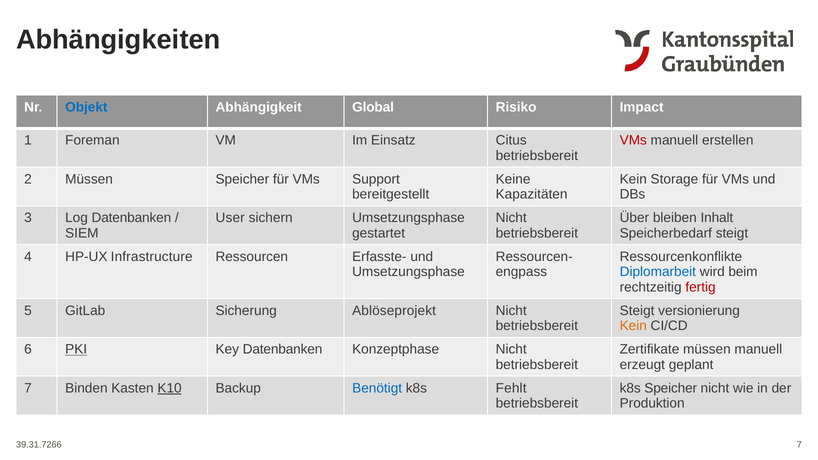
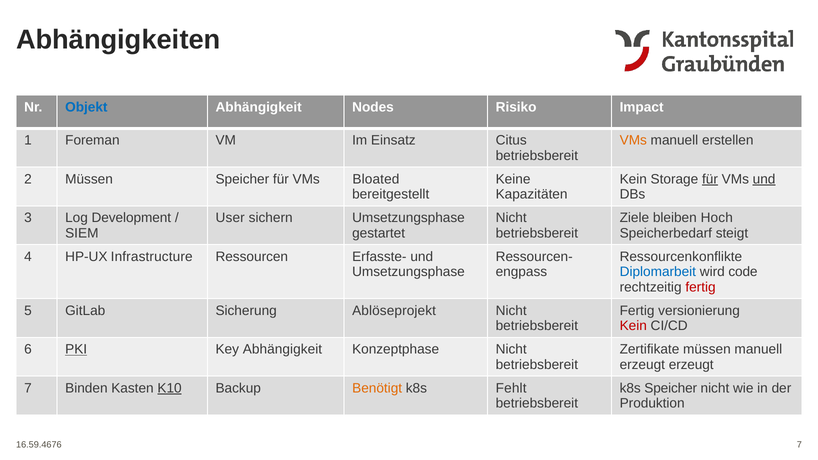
Global: Global -> Nodes (373, 107)
VMs colour: red -> orange (633, 140)
Support: Support -> Bloated (376, 179)
für underline: none -> present (710, 179)
und underline: none -> present (764, 179)
Log Datenbanken: Datenbanken -> Development (131, 218)
Über: Über -> Ziele (634, 218)
Inhalt: Inhalt -> Hoch (717, 218)
beim: beim -> code (743, 272)
Steigt: Steigt -> Fertig (637, 311)
Kein colour: orange -> red (633, 326)
Key Datenbanken: Datenbanken -> Abhängigkeit (282, 349)
erzeugt geplant: geplant -> erzeugt (691, 365)
Benötigt colour: blue -> orange (377, 388)
39.31.7266: 39.31.7266 -> 16.59.4676 (39, 445)
